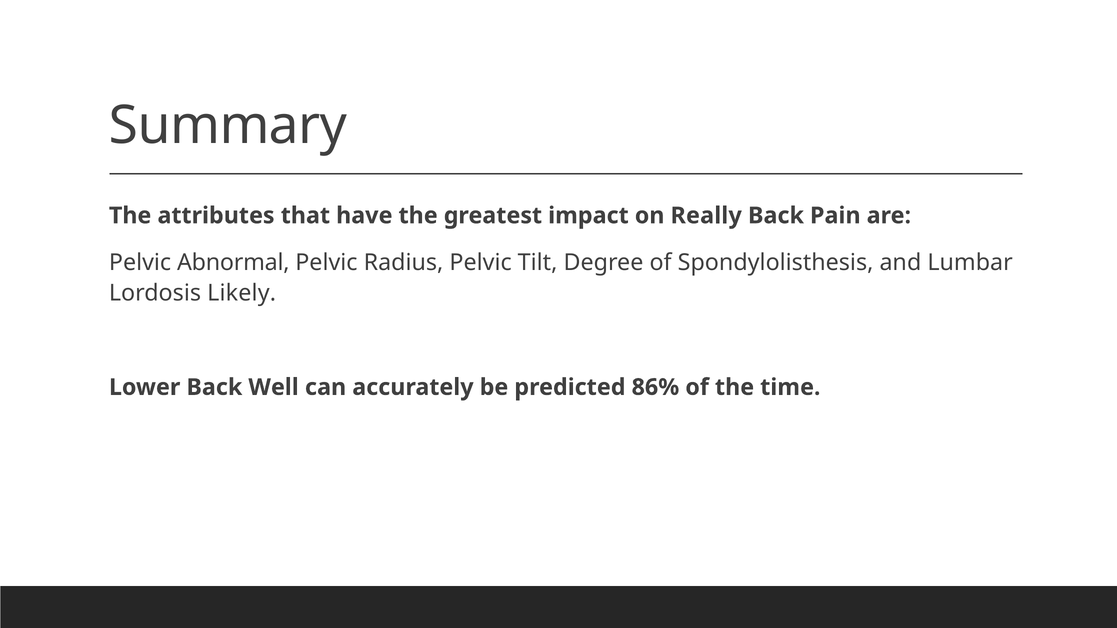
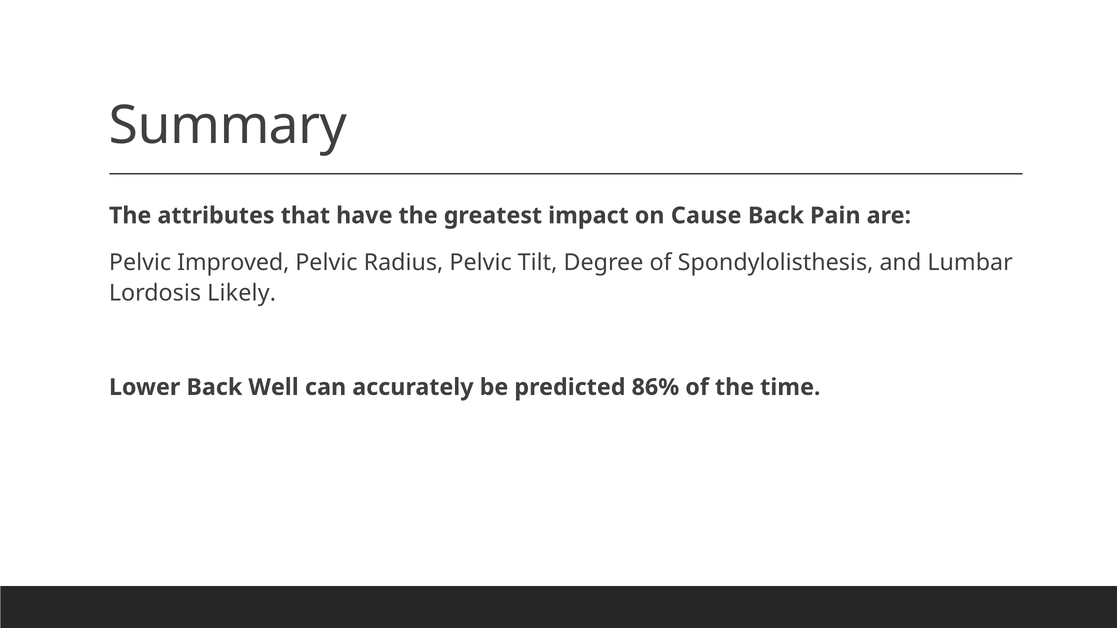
Really: Really -> Cause (706, 216)
Abnormal: Abnormal -> Improved (233, 263)
